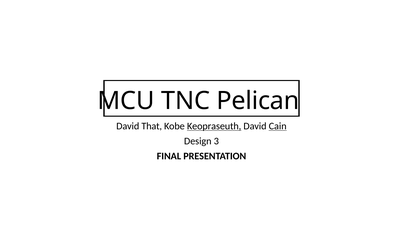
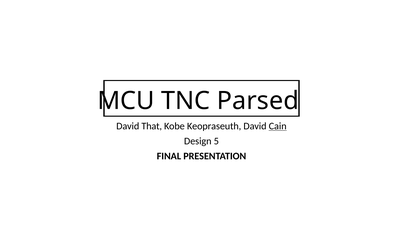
Pelican: Pelican -> Parsed (258, 101)
Keopraseuth underline: present -> none (214, 126)
3: 3 -> 5 (216, 141)
